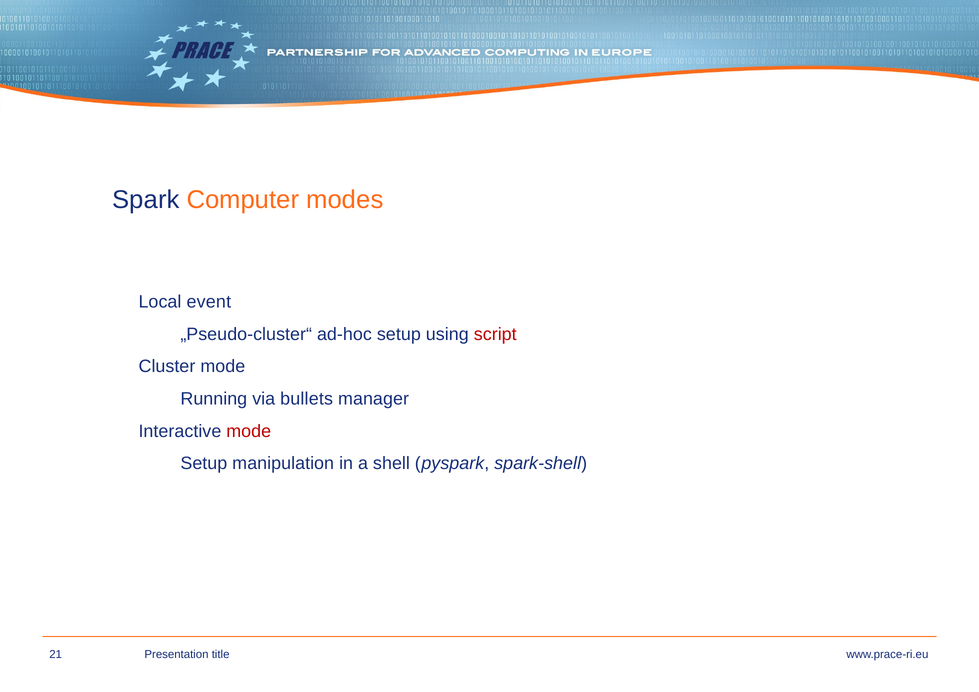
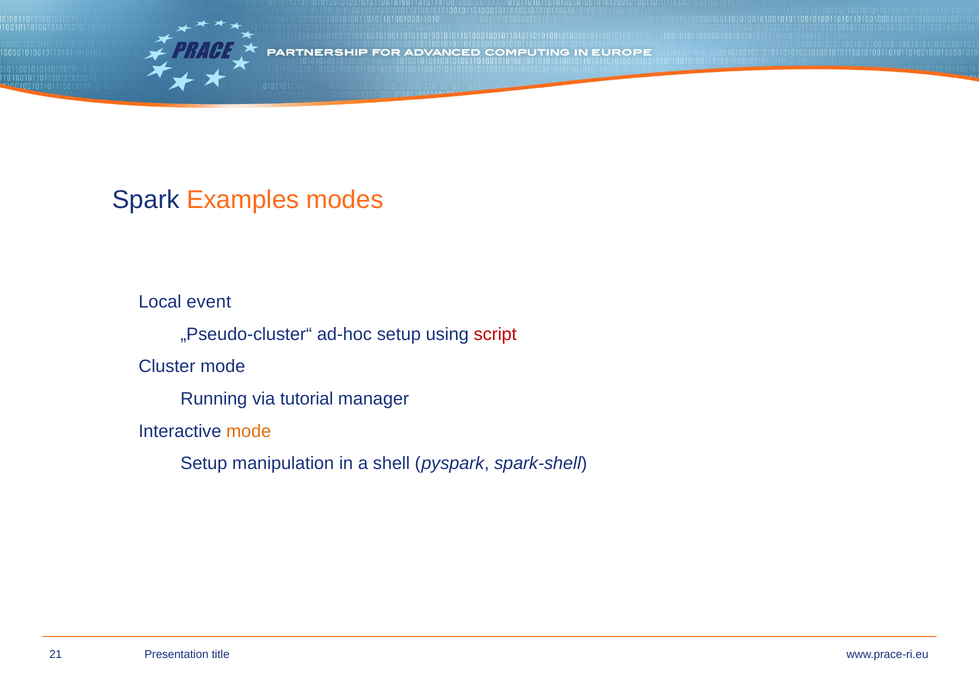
Computer: Computer -> Examples (243, 200)
bullets: bullets -> tutorial (307, 399)
mode colour: red -> orange (249, 431)
